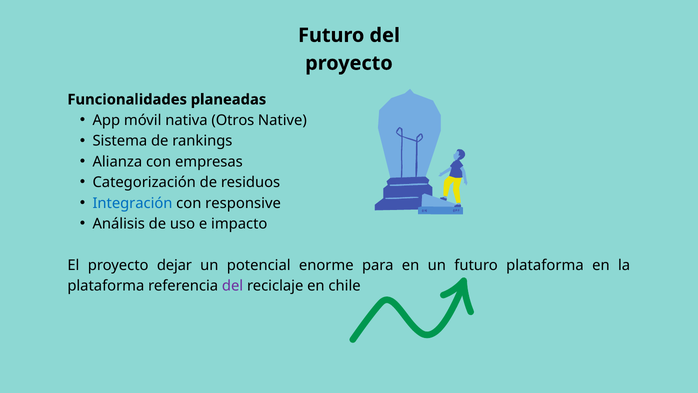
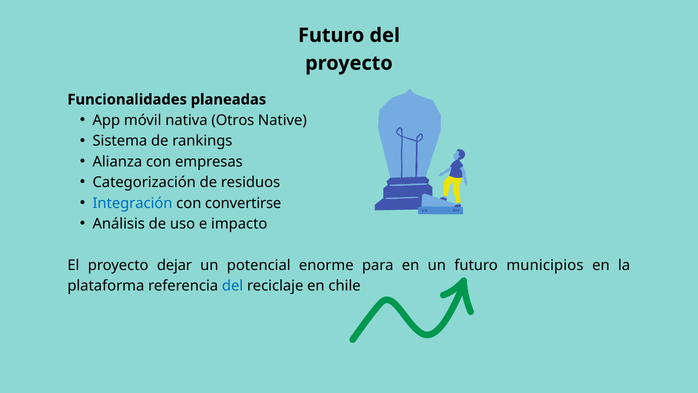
responsive: responsive -> convertirse (243, 203)
futuro plataforma: plataforma -> municipios (545, 265)
del colour: purple -> blue (233, 286)
